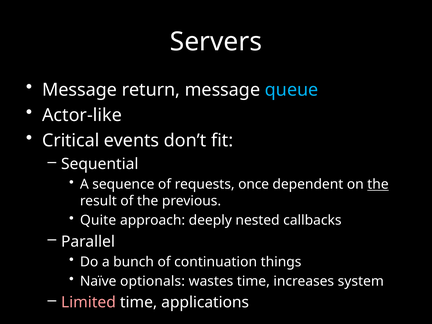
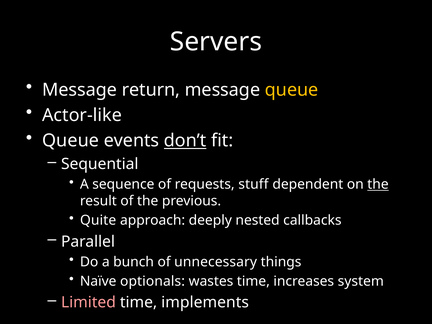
queue colour: light blue -> yellow (292, 90)
Critical: Critical -> Queue (71, 141)
don’t underline: none -> present (185, 141)
once: once -> stuff (253, 184)
continuation: continuation -> unnecessary (216, 262)
applications: applications -> implements (205, 302)
